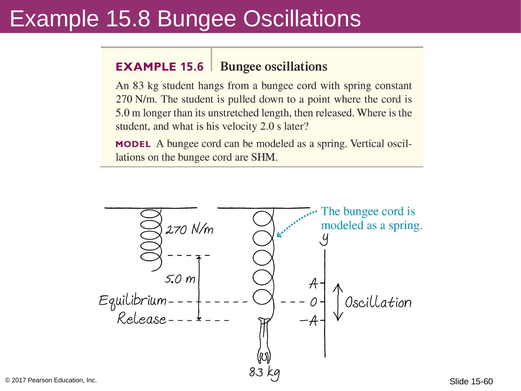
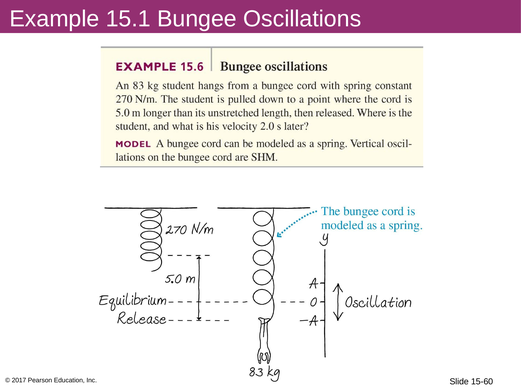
15.8: 15.8 -> 15.1 (128, 19)
